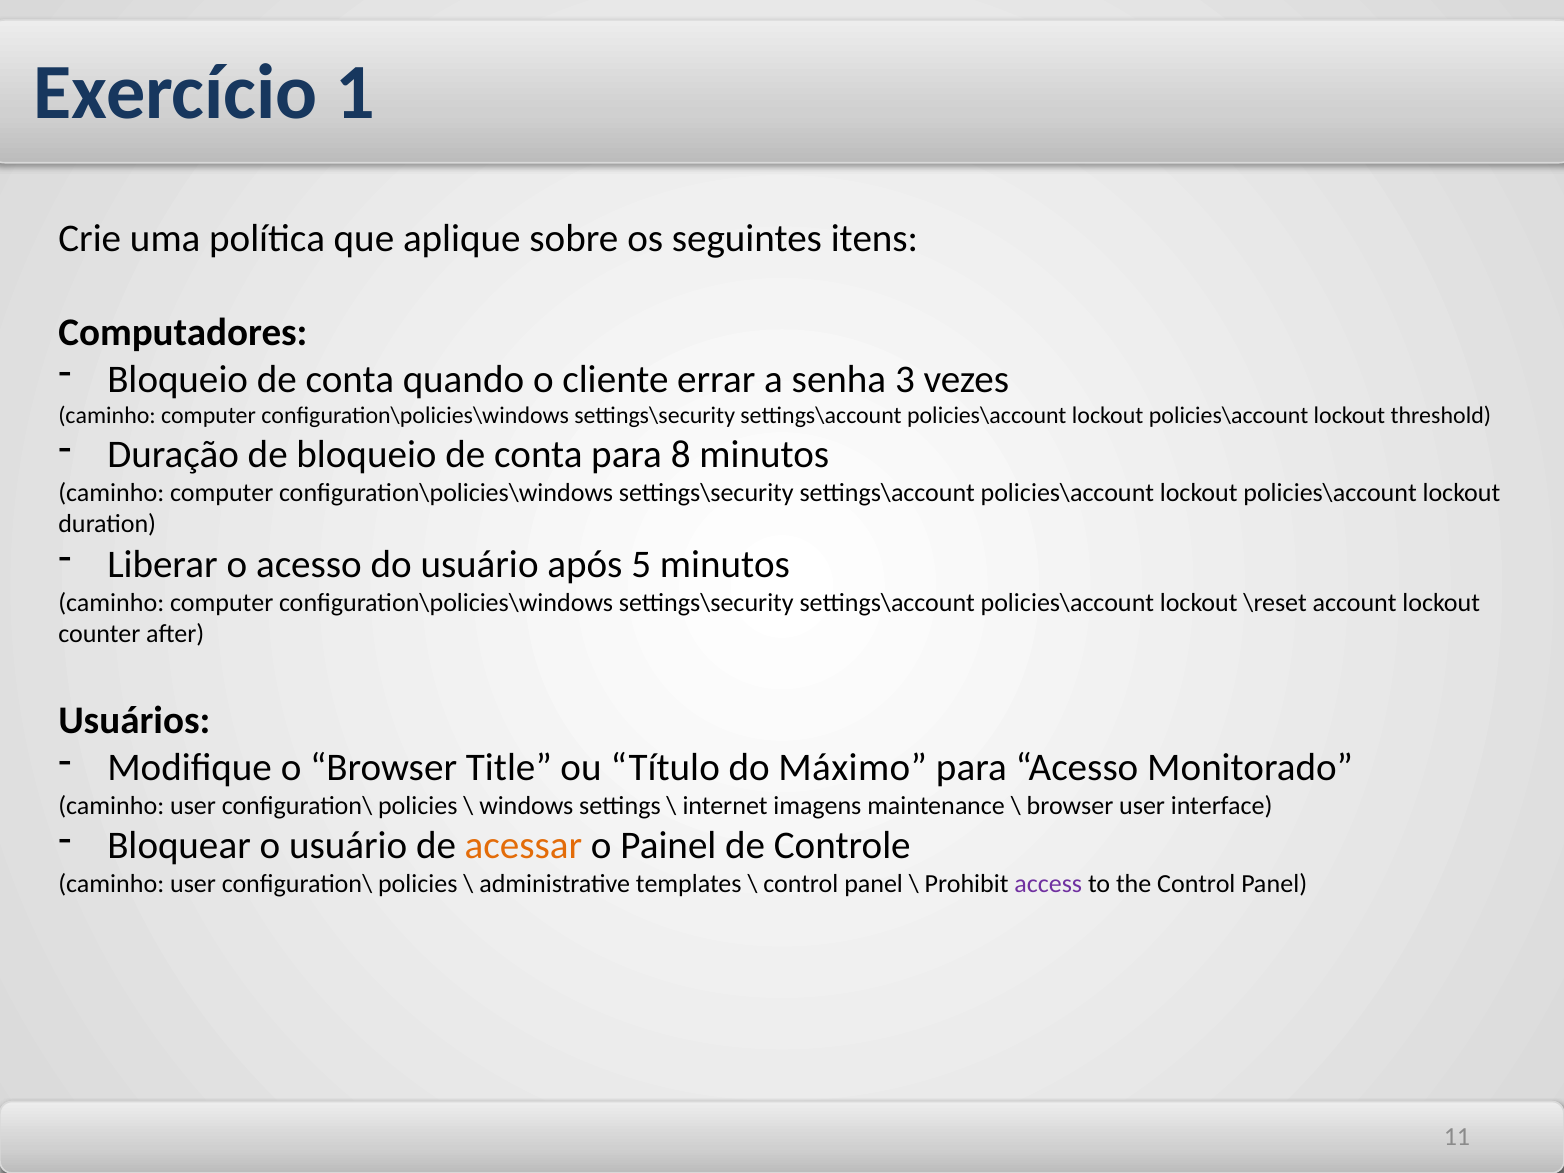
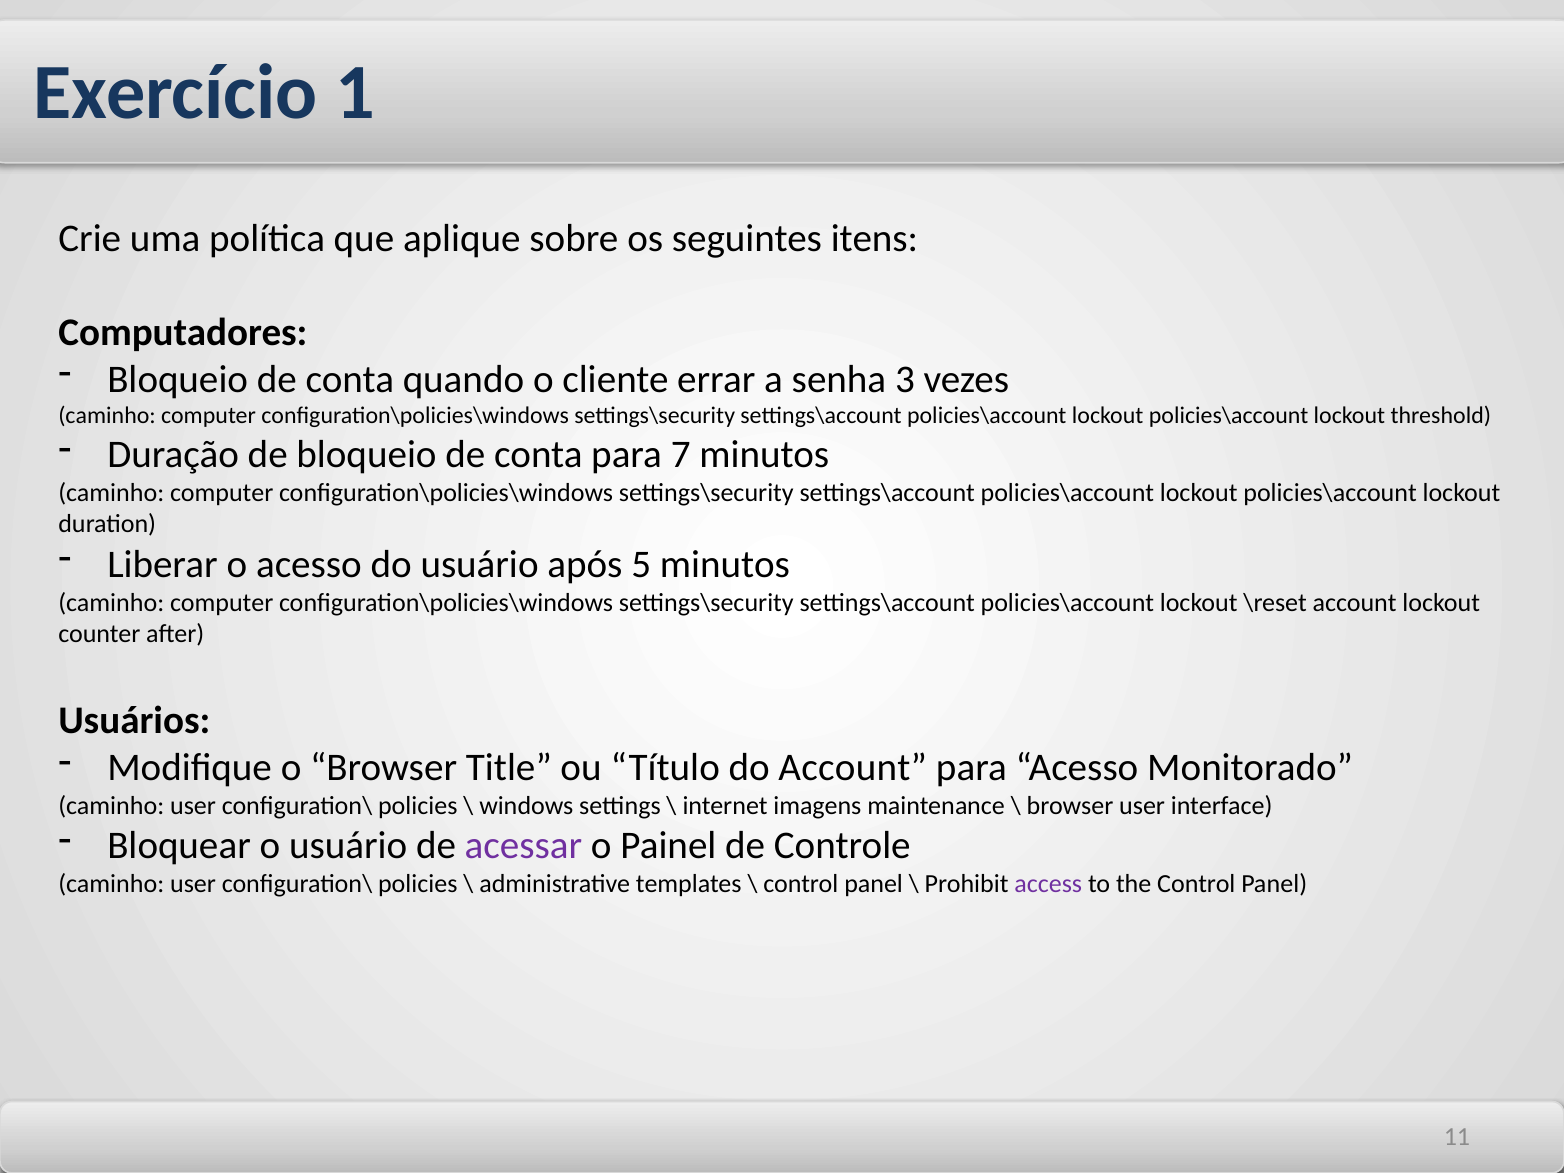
8: 8 -> 7 (681, 455)
do Máximo: Máximo -> Account (853, 768)
acessar colour: orange -> purple (523, 846)
